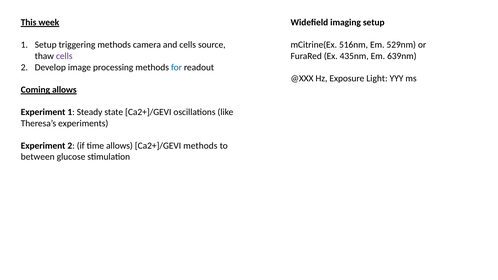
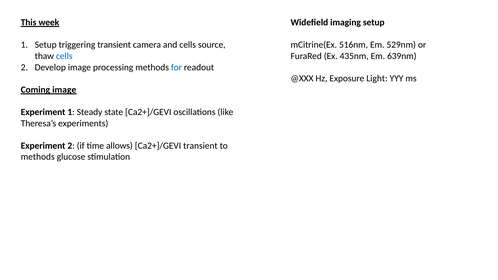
triggering methods: methods -> transient (114, 45)
cells colour: purple -> blue (64, 56)
Coming allows: allows -> image (64, 90)
Ca2+]/GEVI methods: methods -> transient (200, 146)
between: between -> methods (38, 157)
